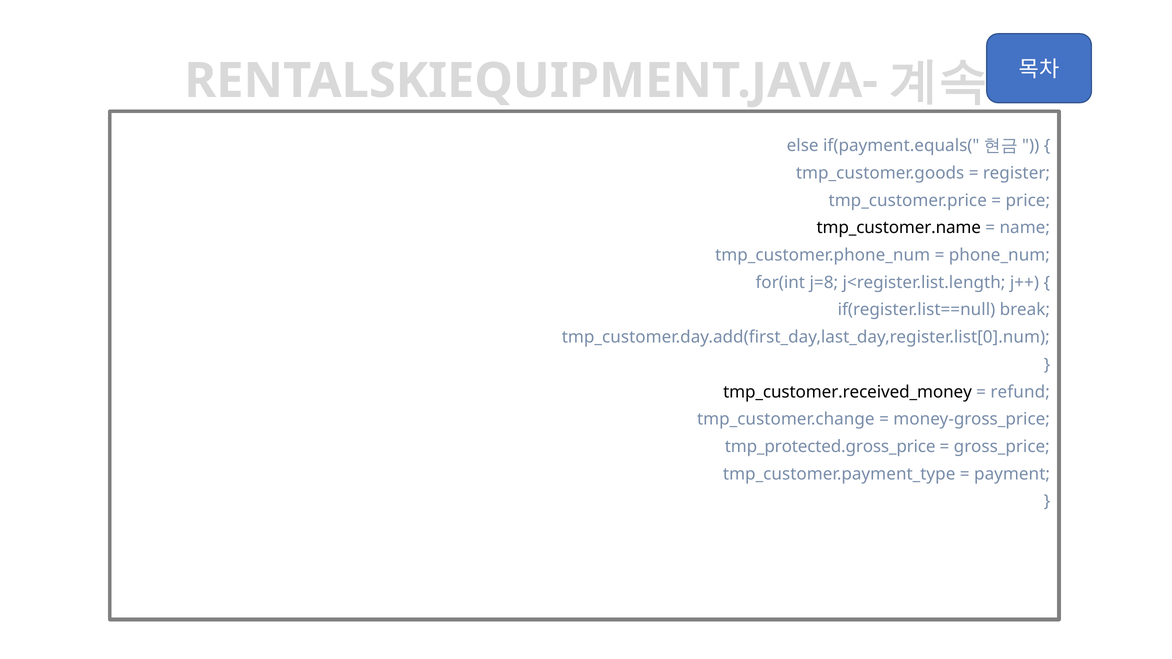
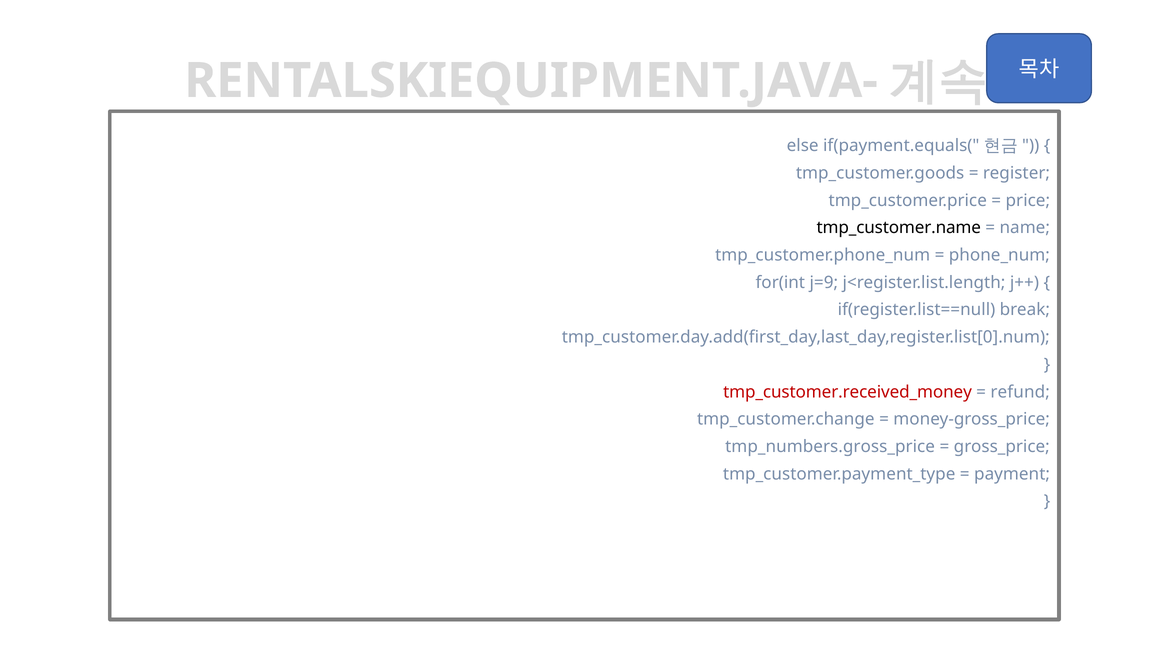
j=8: j=8 -> j=9 (824, 283)
tmp_customer.received_money colour: black -> red (847, 392)
tmp_protected.gross_price: tmp_protected.gross_price -> tmp_numbers.gross_price (830, 447)
